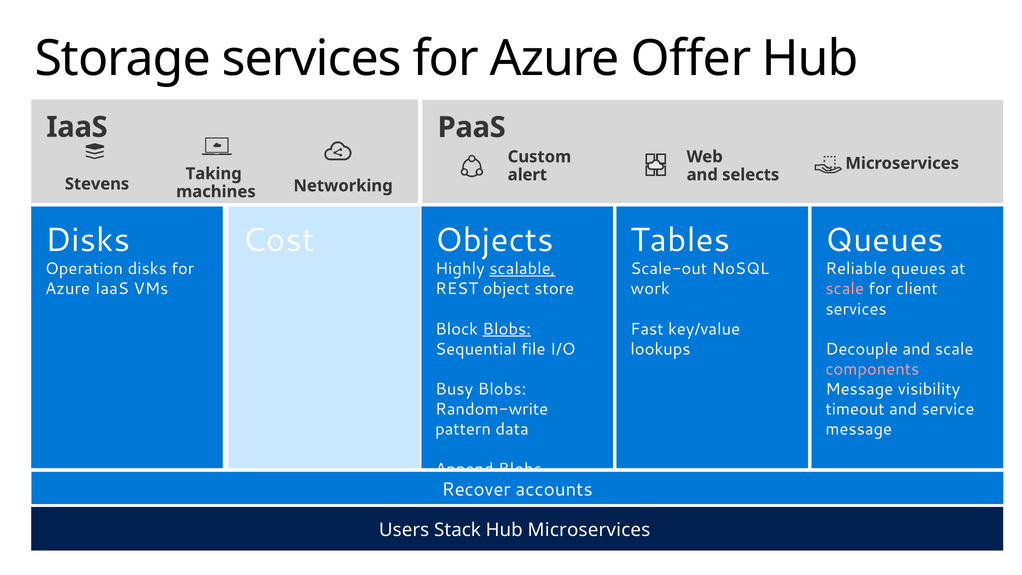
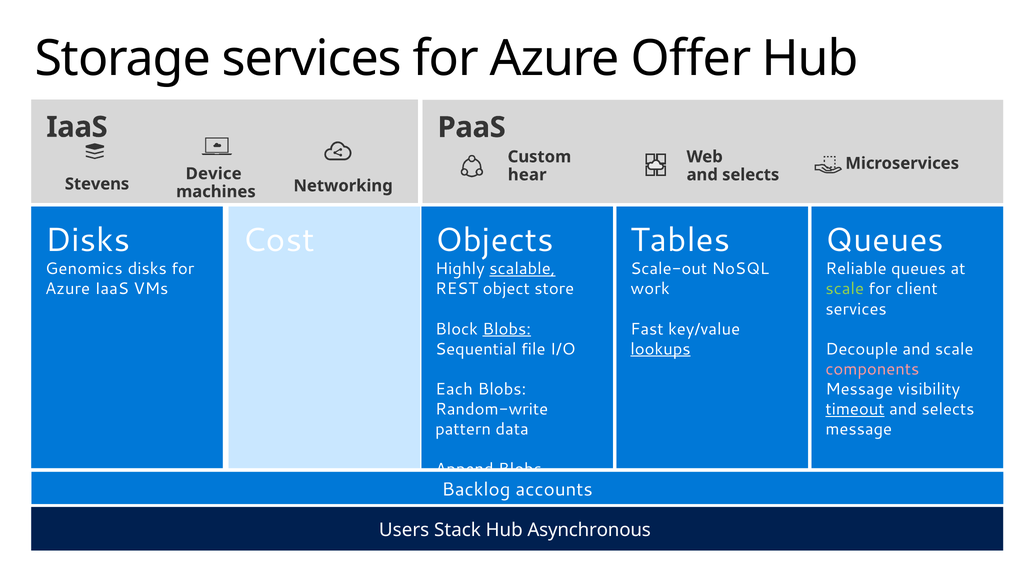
Taking: Taking -> Device (214, 174)
alert: alert -> hear (527, 175)
Operation: Operation -> Genomics (84, 269)
scale colour: pink -> light green (845, 289)
lookups underline: none -> present (660, 349)
Busy: Busy -> Each (454, 389)
timeout underline: none -> present (855, 409)
service: service -> selects (948, 409)
Recover: Recover -> Backlog (476, 489)
Hub Microservices: Microservices -> Asynchronous (589, 530)
